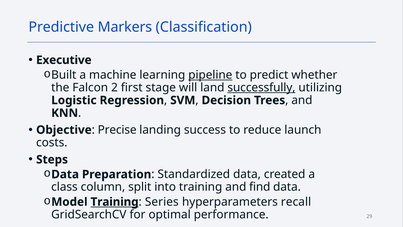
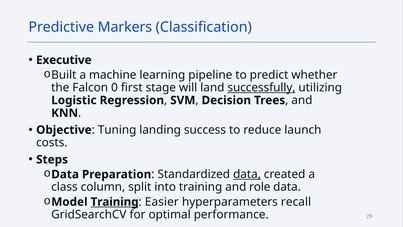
pipeline underline: present -> none (210, 75)
2: 2 -> 0 (114, 87)
Precise: Precise -> Tuning (117, 130)
data underline: none -> present (247, 174)
find: find -> role (260, 187)
Series: Series -> Easier (162, 202)
